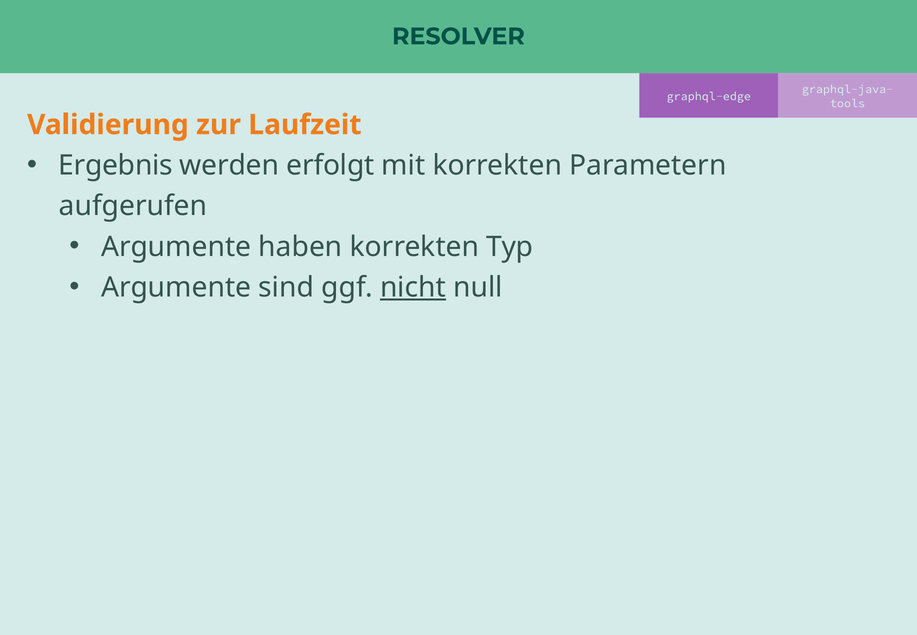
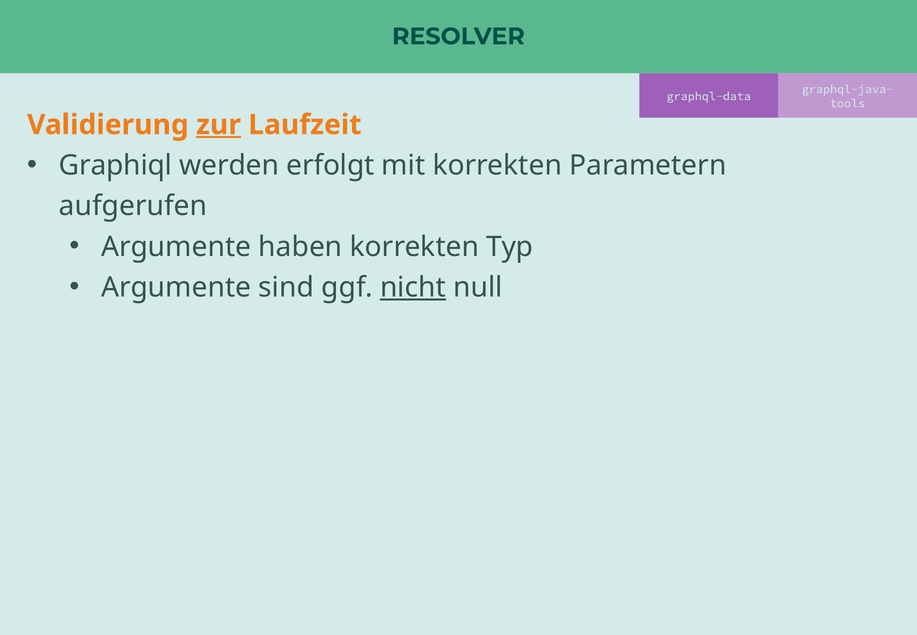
graphql-edge: graphql-edge -> graphql-data (709, 96)
zur underline: none -> present (219, 125)
Ergebnis: Ergebnis -> Graphiql (116, 165)
